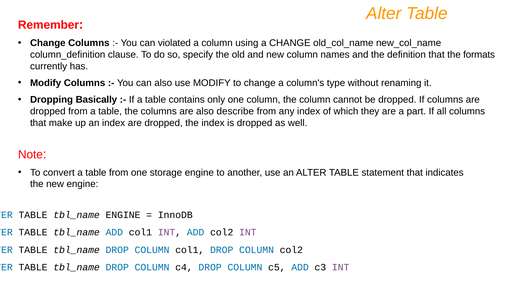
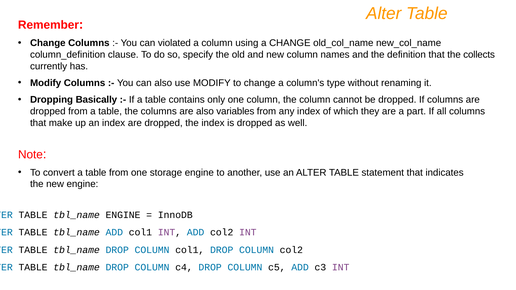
formats: formats -> collects (479, 55)
describe: describe -> variables (235, 111)
